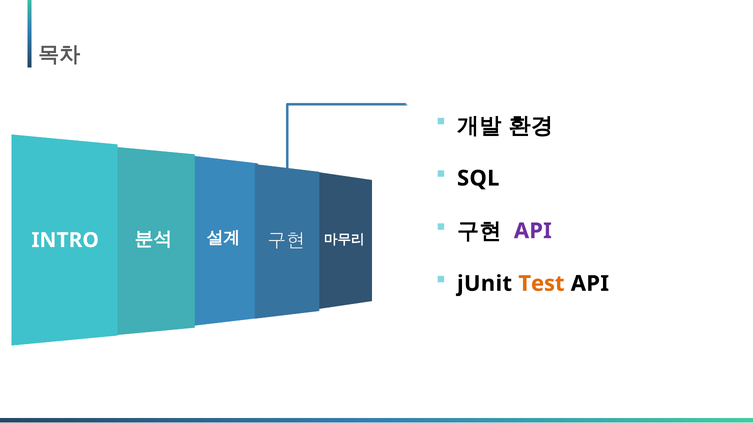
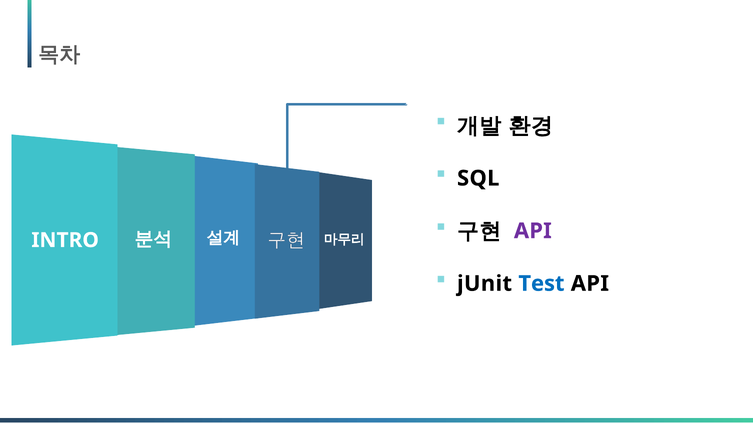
Test colour: orange -> blue (541, 284)
